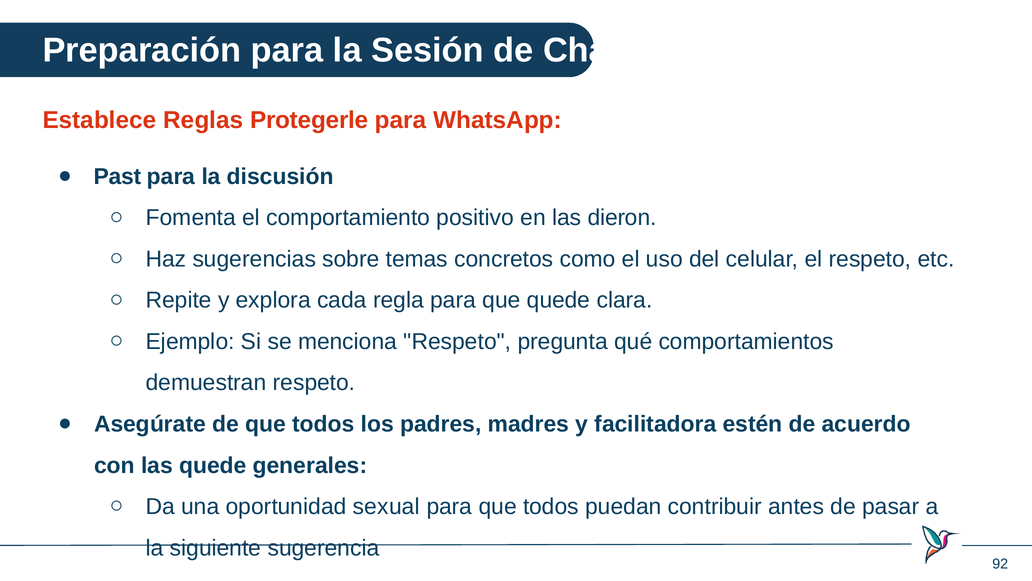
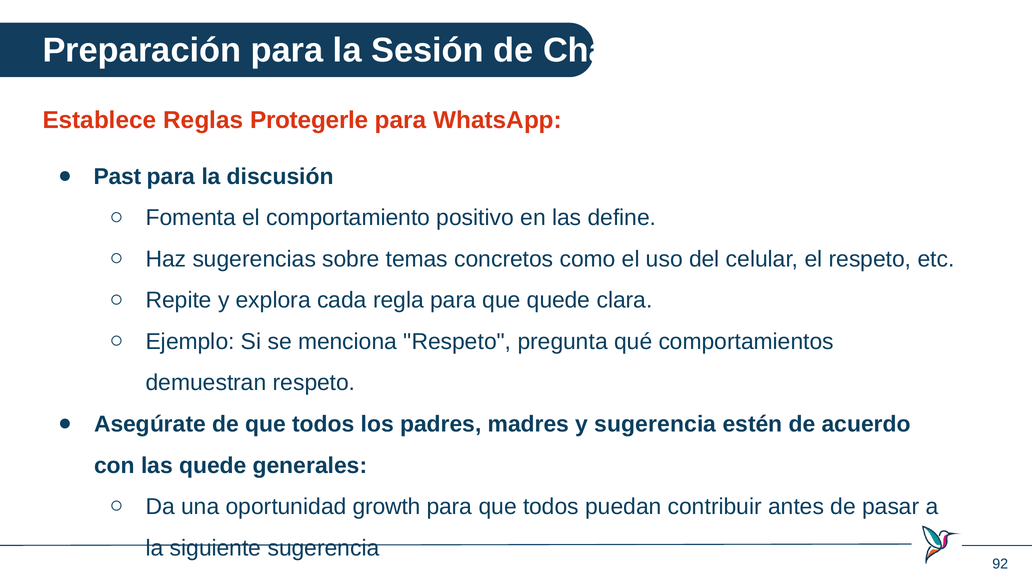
dieron: dieron -> define (622, 218)
y facilitadora: facilitadora -> sugerencia (655, 424)
sexual: sexual -> growth (387, 506)
